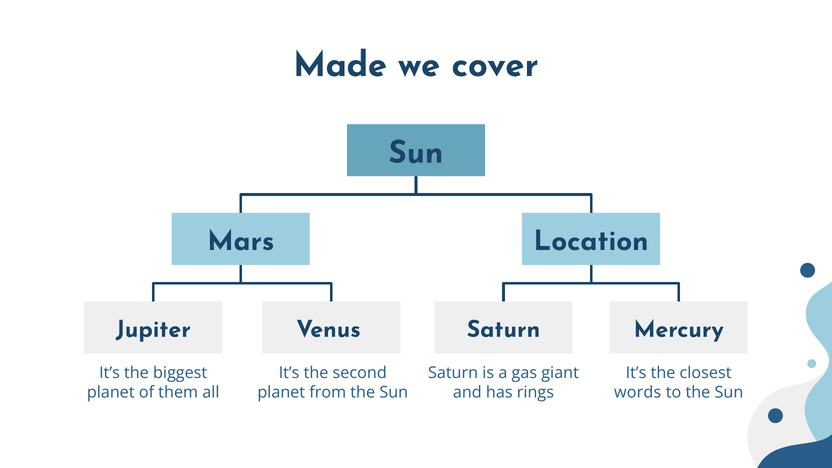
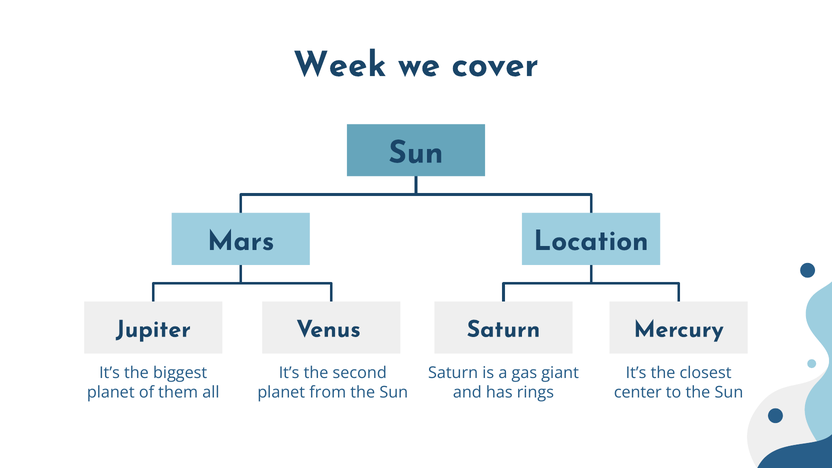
Made: Made -> Week (340, 65)
words: words -> center (638, 392)
